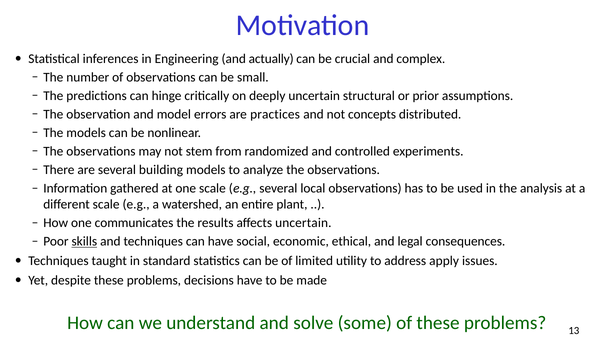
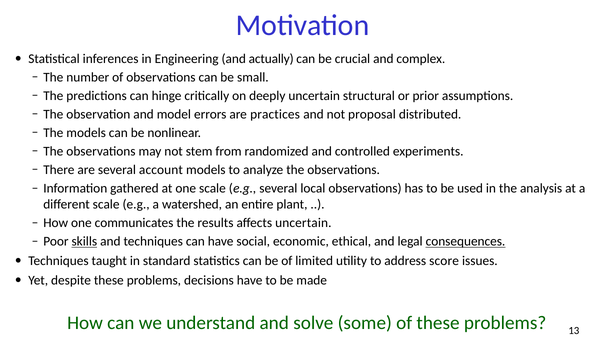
concepts: concepts -> proposal (372, 114)
building: building -> account (161, 170)
consequences underline: none -> present (466, 242)
apply: apply -> score (444, 261)
